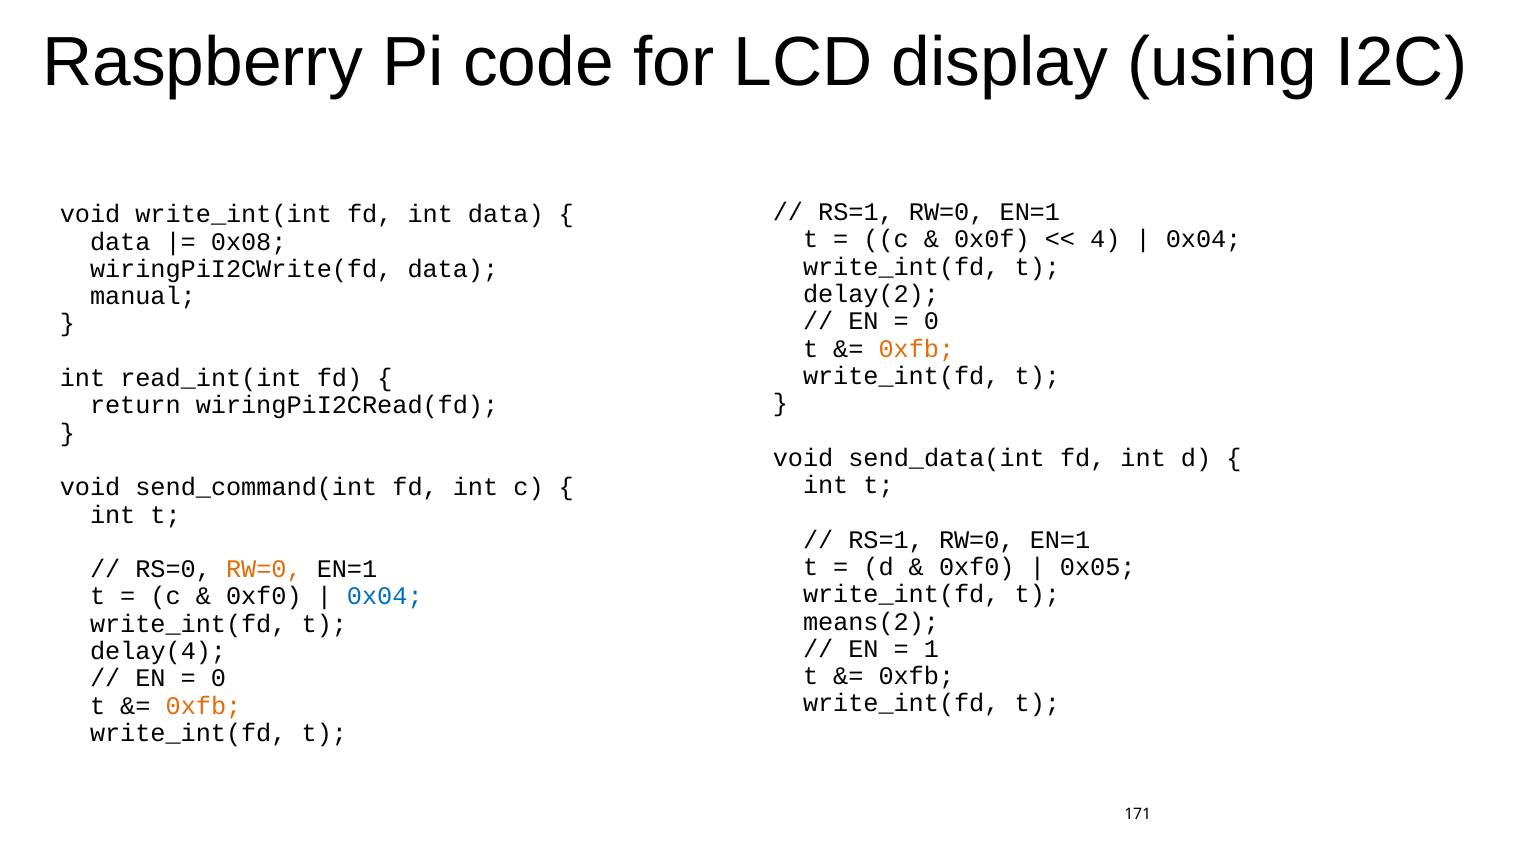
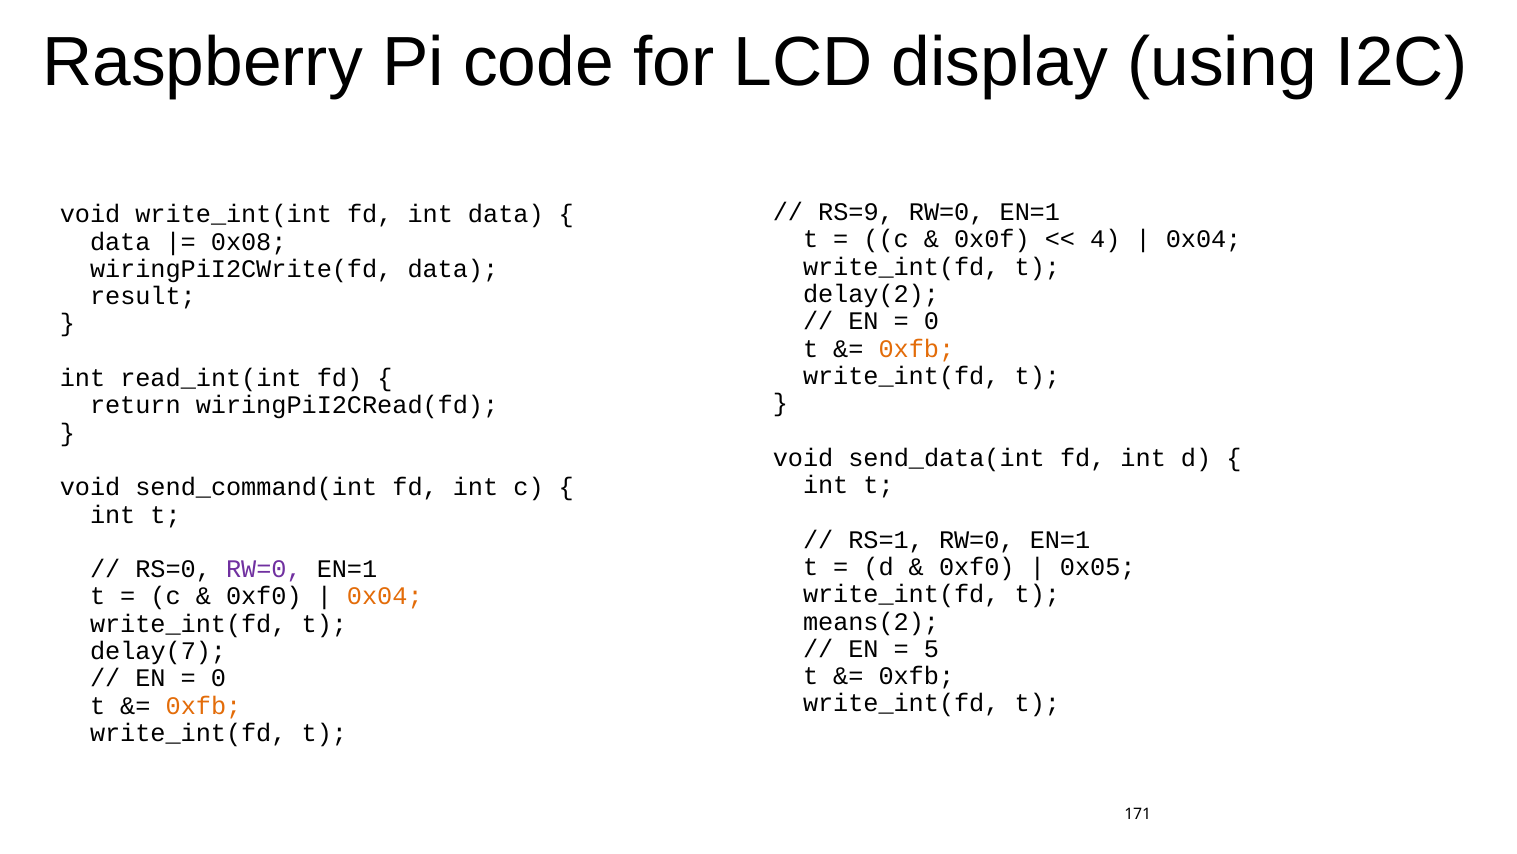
RS=1: RS=1 -> RS=9 (856, 212)
manual: manual -> result (143, 296)
RW=0 colour: orange -> purple (264, 569)
0x04 colour: blue -> orange (385, 596)
1: 1 -> 5 (931, 648)
delay(4: delay(4 -> delay(7 (158, 651)
